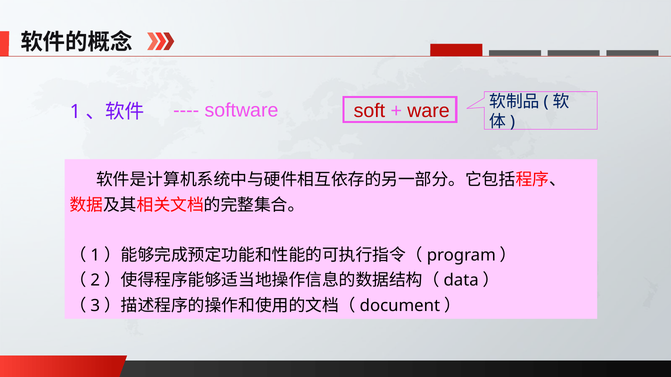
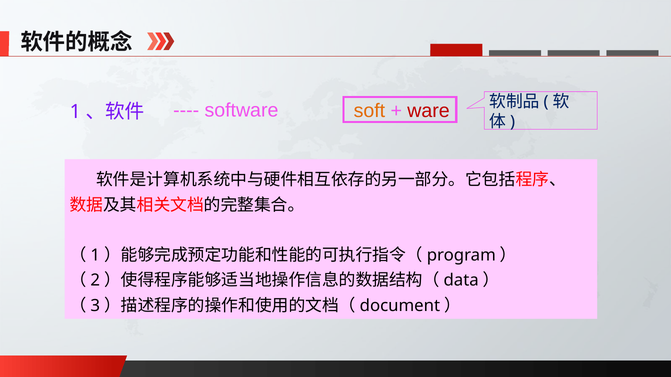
soft colour: red -> orange (369, 111)
